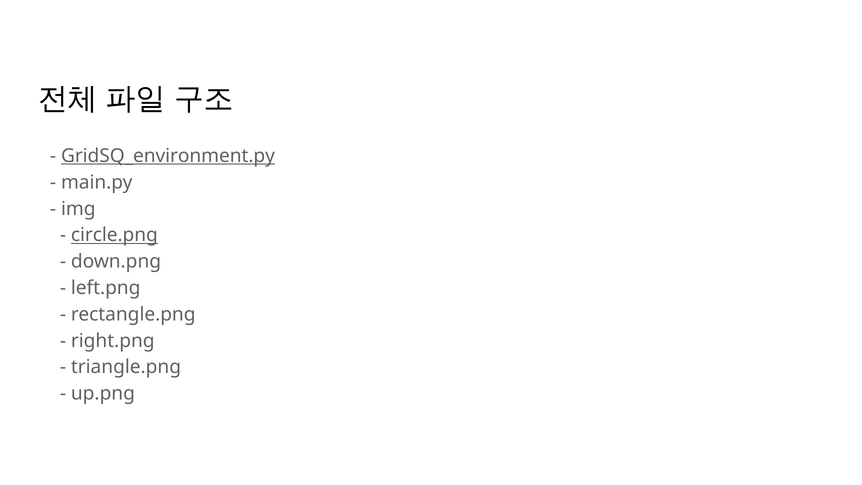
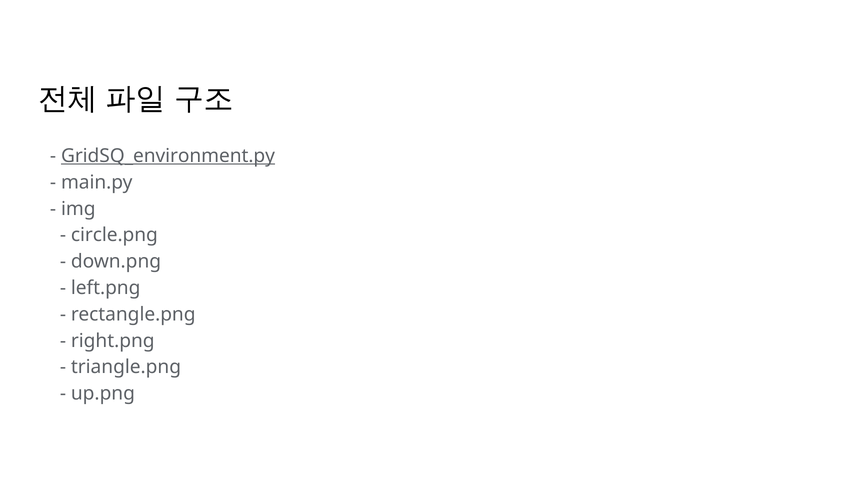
circle.png underline: present -> none (114, 235)
